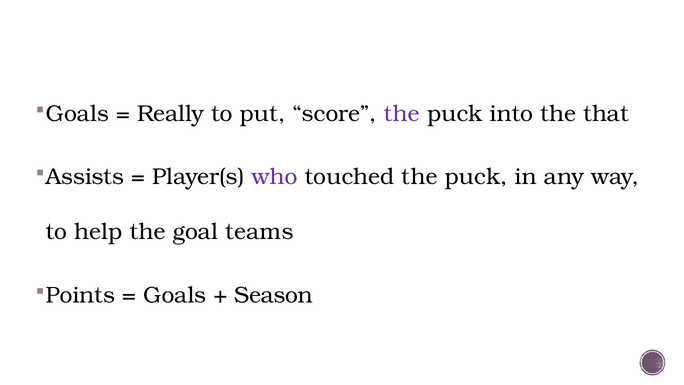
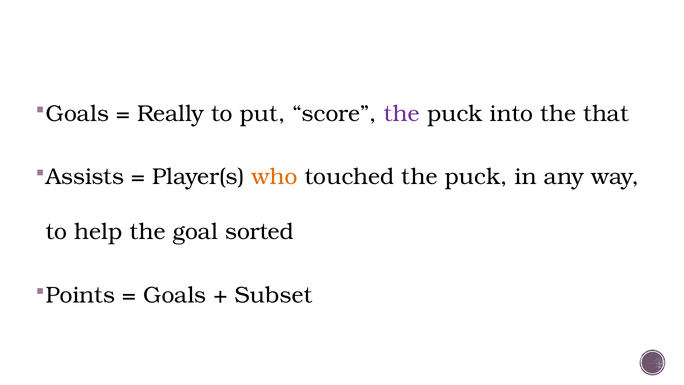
who colour: purple -> orange (275, 177)
teams: teams -> sorted (260, 232)
Season: Season -> Subset (273, 295)
